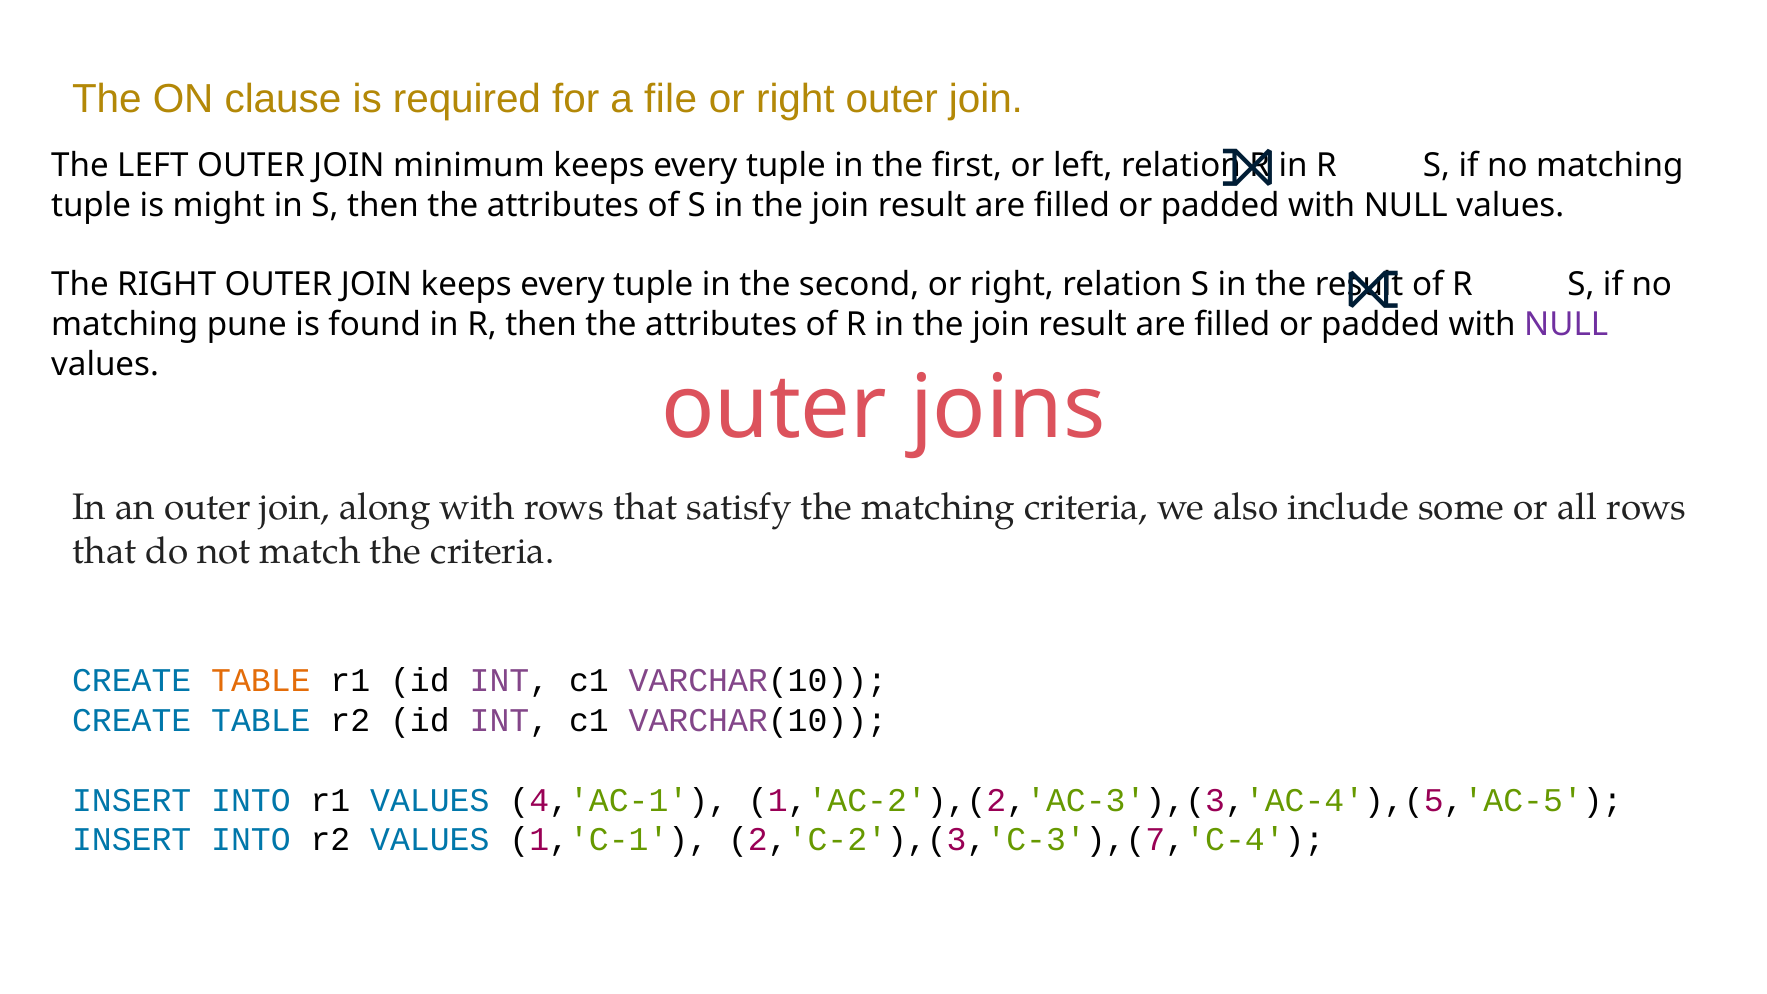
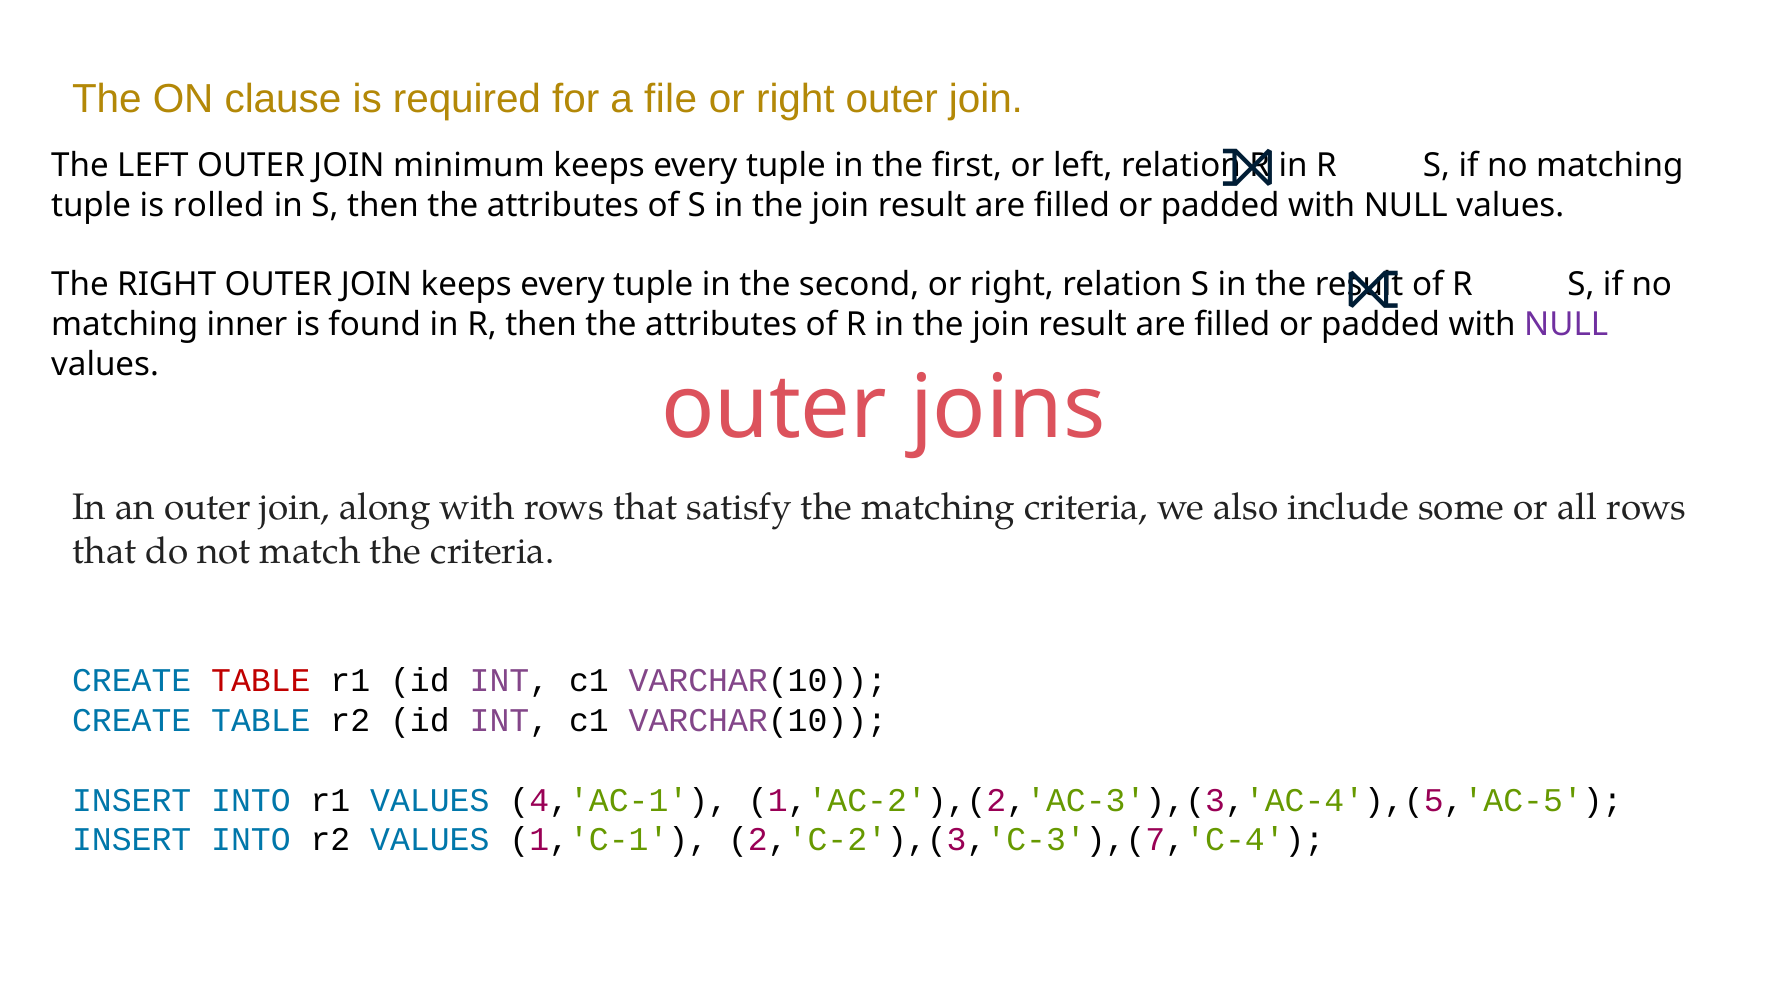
might: might -> rolled (219, 205)
pune: pune -> inner (247, 324)
TABLE colour: orange -> red (261, 681)
